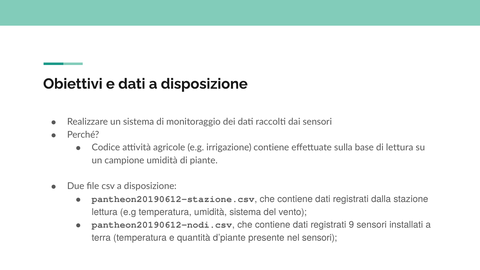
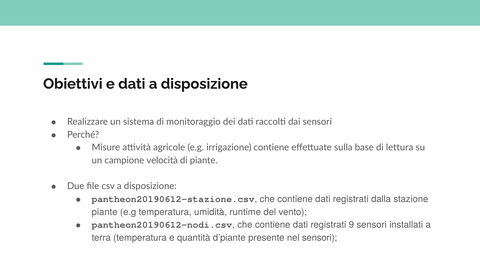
Codice: Codice -> Misure (106, 148)
campione umidità: umidità -> velocità (162, 160)
lettura: lettura -> piante (105, 212)
umidità sistema: sistema -> runtime (245, 212)
